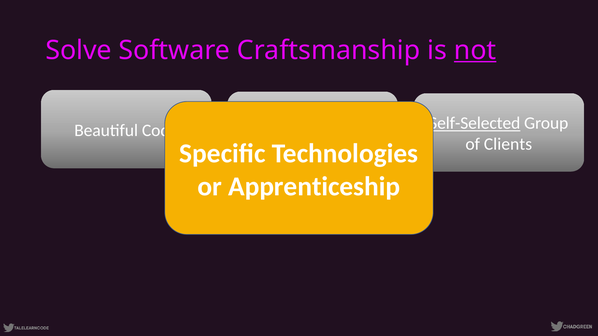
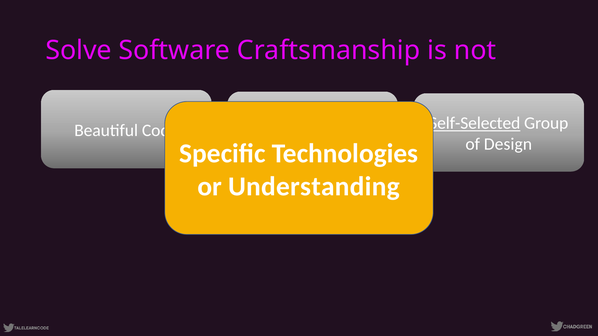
not underline: present -> none (475, 50)
Clients: Clients -> Design (508, 144)
Apprenticeship: Apprenticeship -> Understanding (314, 187)
